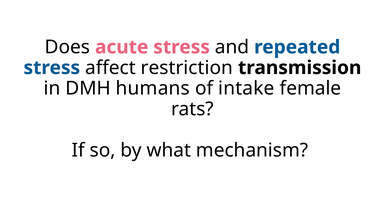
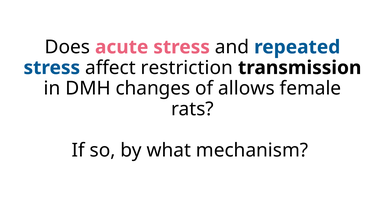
humans: humans -> changes (153, 88)
intake: intake -> allows (246, 88)
